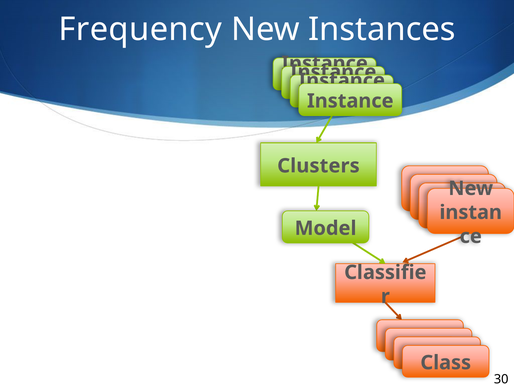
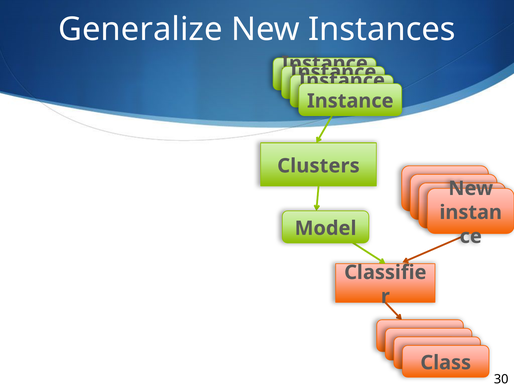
Frequency: Frequency -> Generalize (140, 29)
